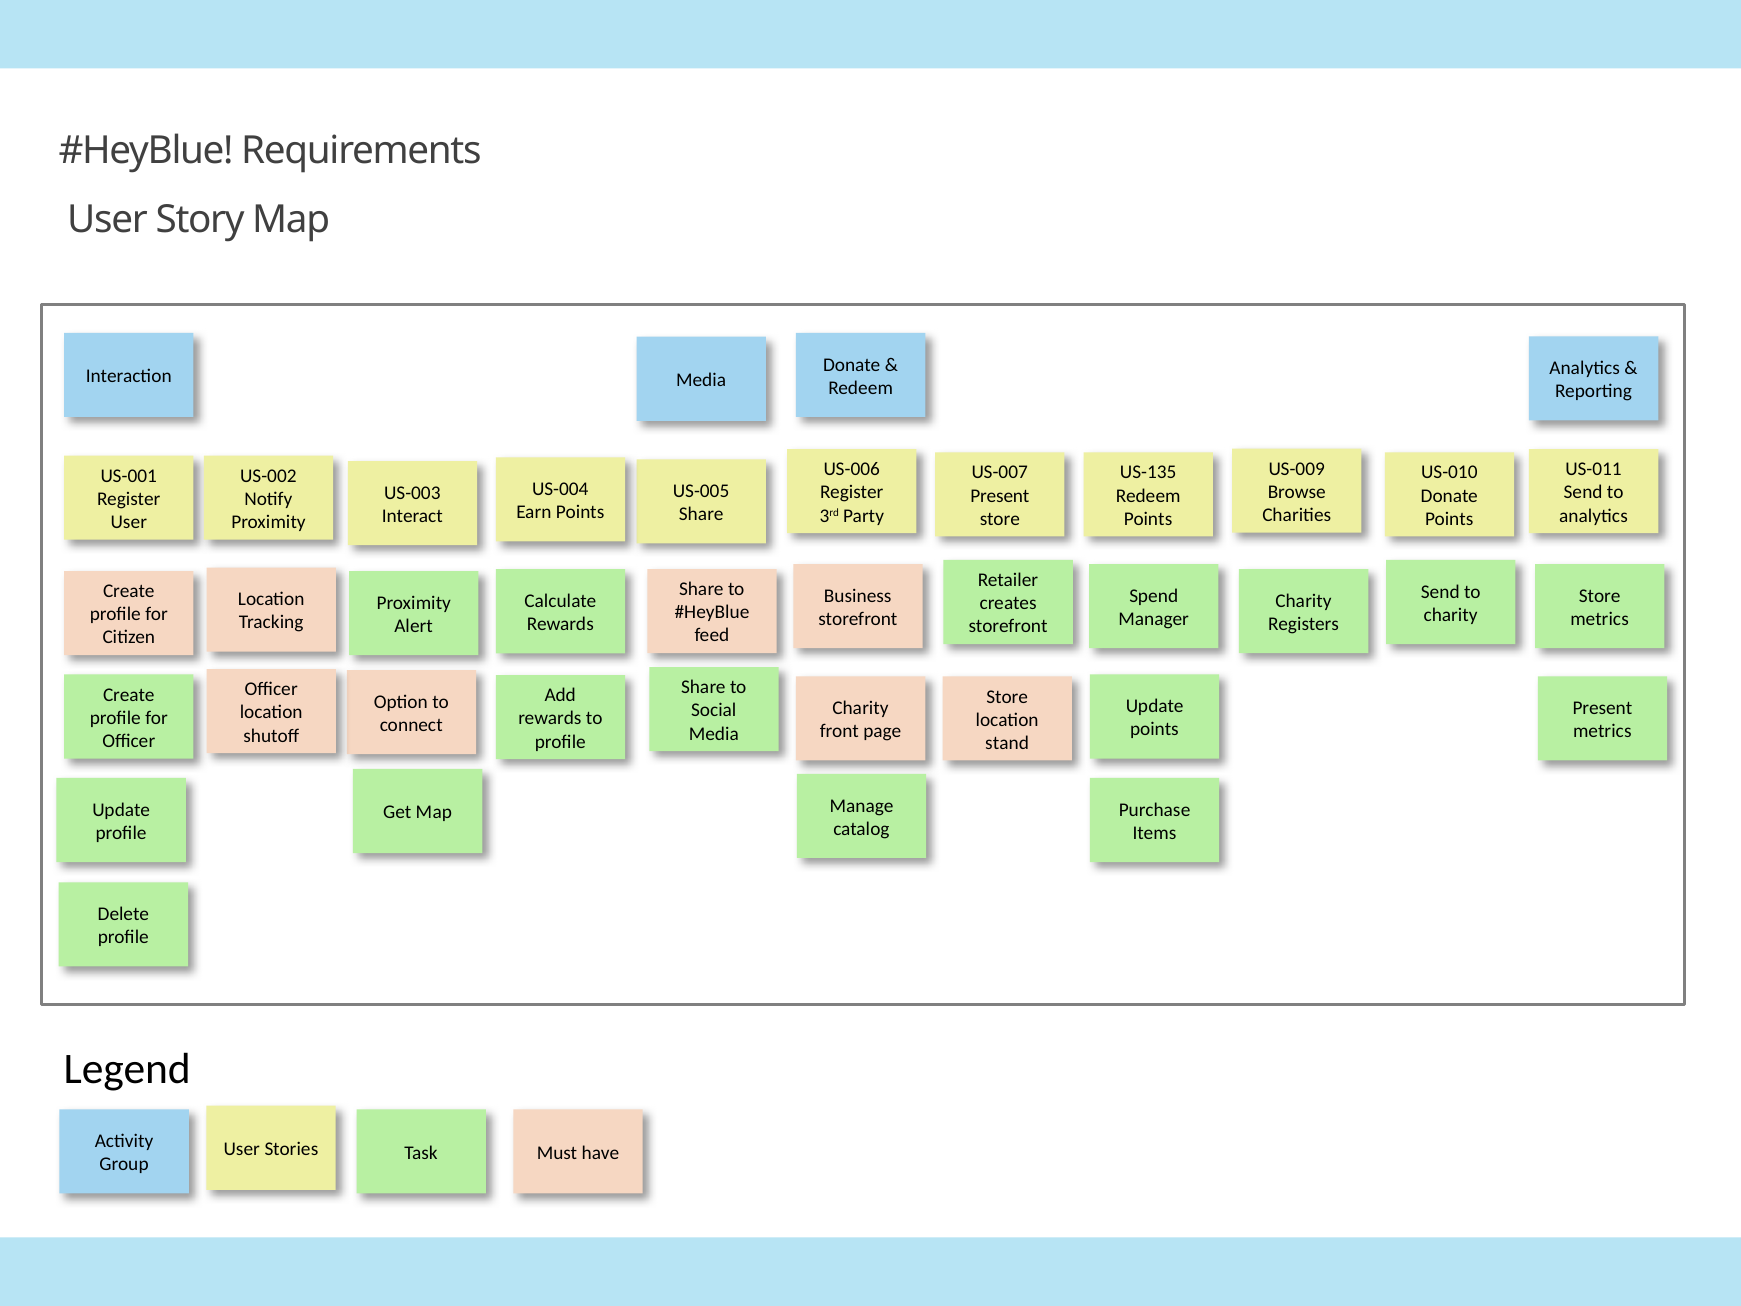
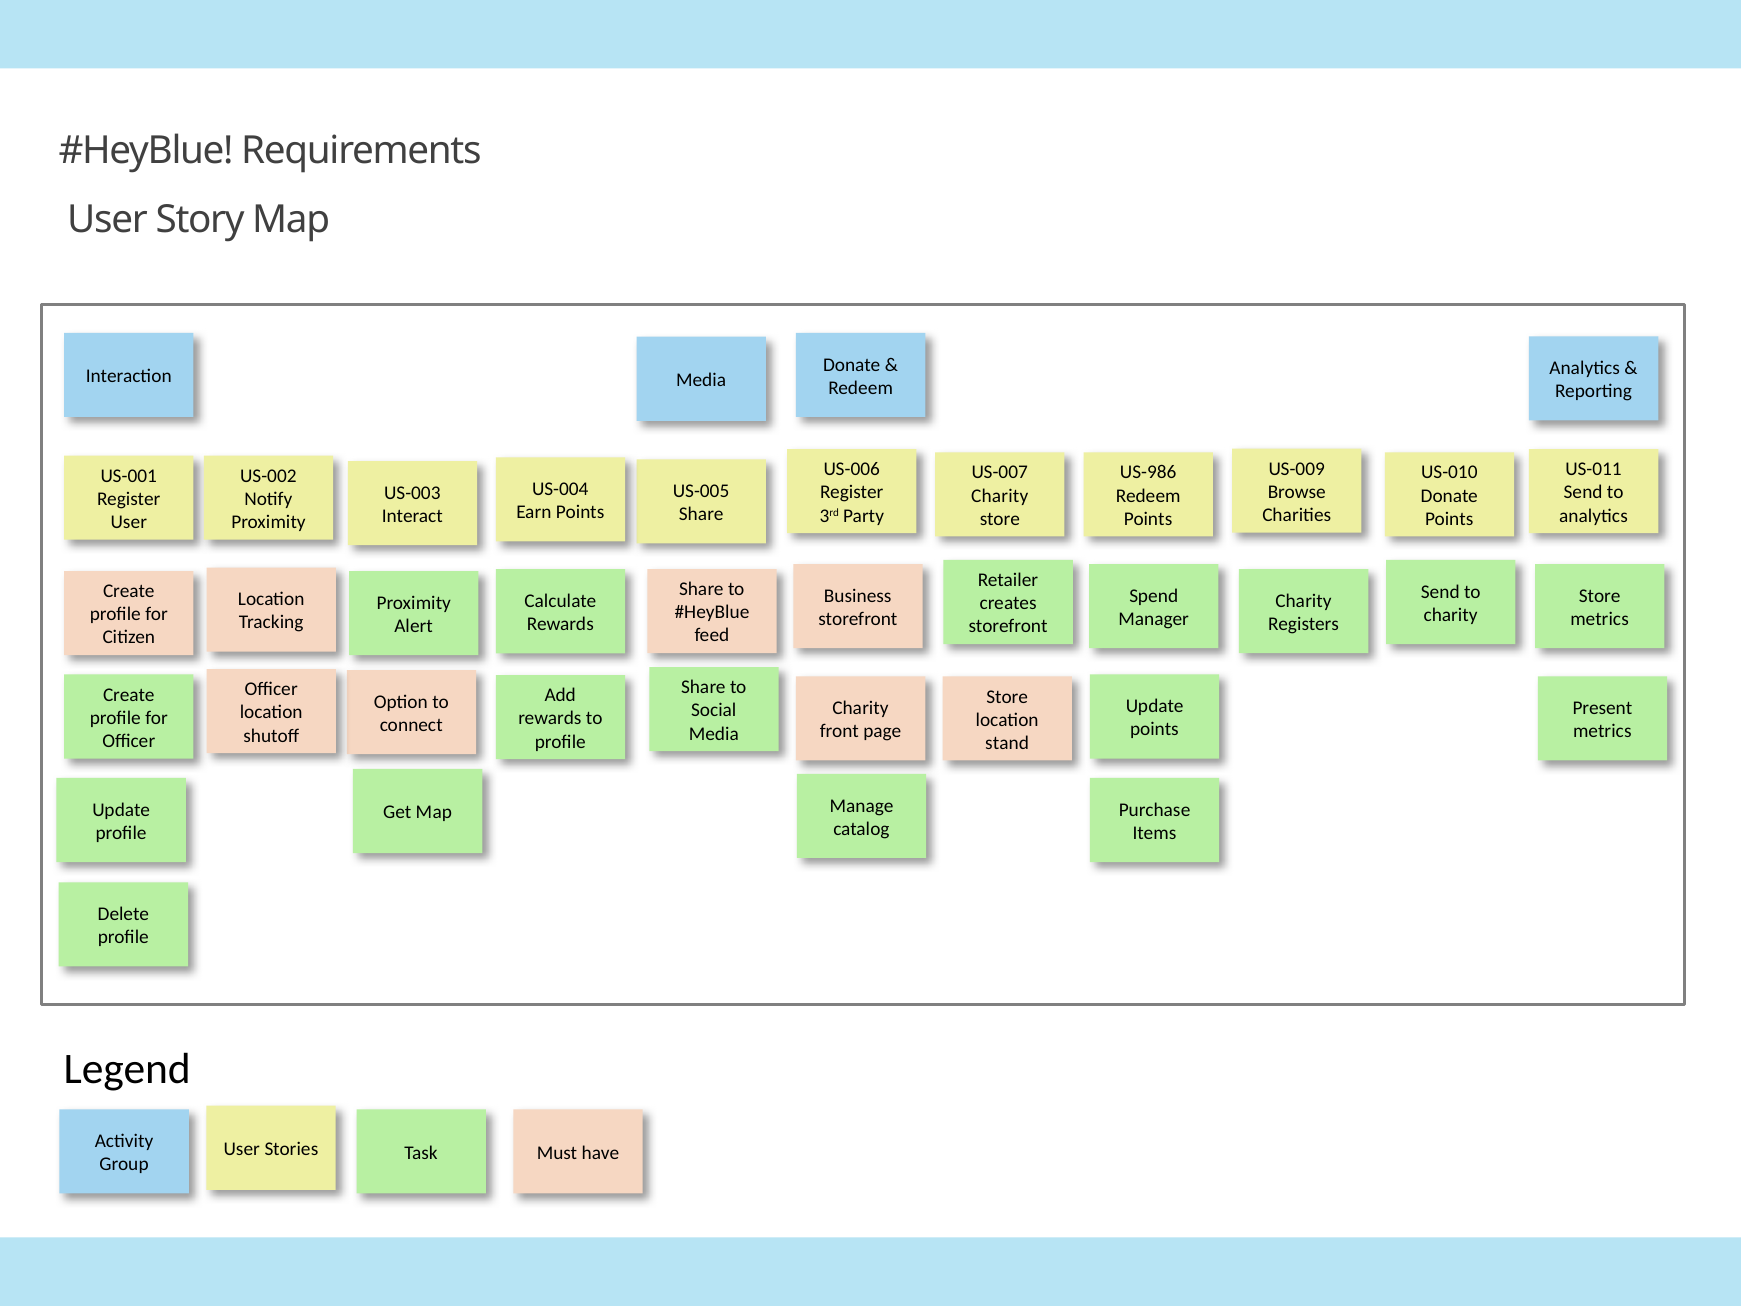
US-135: US-135 -> US-986 (1148, 472)
Present: Present -> Charity (1000, 496)
